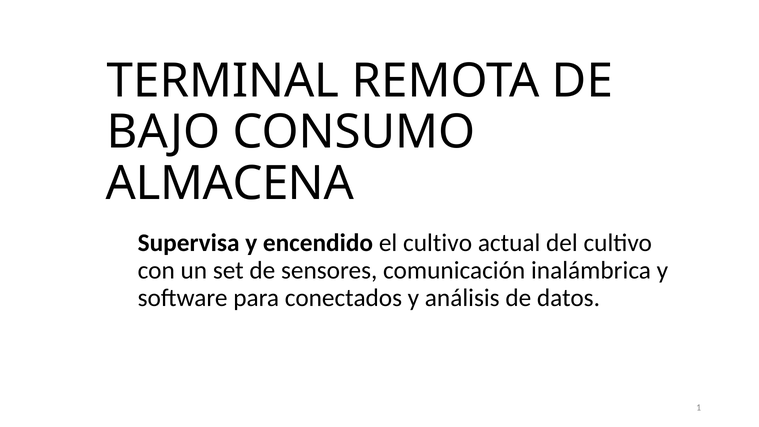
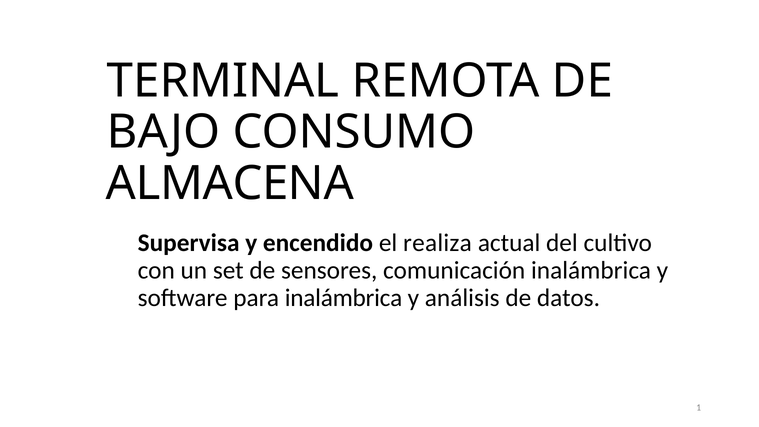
el cultivo: cultivo -> realiza (437, 243)
para conectados: conectados -> inalámbrica (344, 298)
